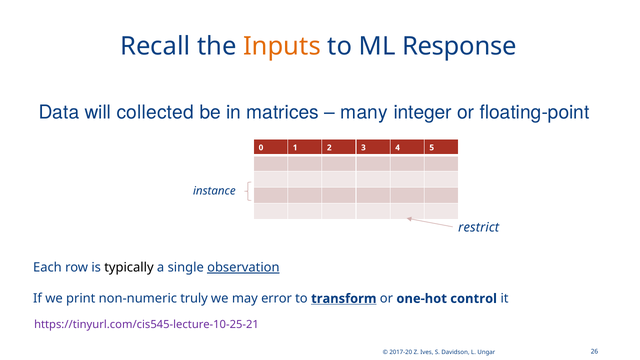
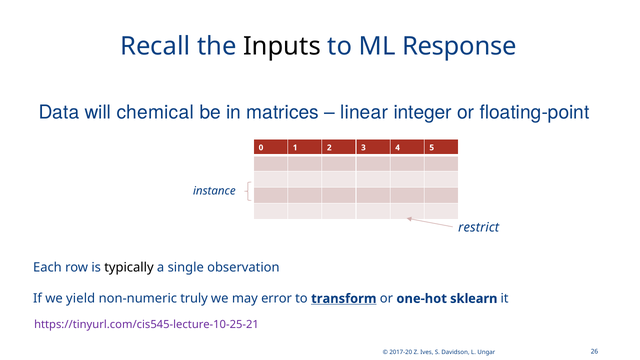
Inputs colour: orange -> black (282, 46)
collected: collected -> chemical (155, 112)
many: many -> linear (364, 112)
observation underline: present -> none (243, 268)
print: print -> yield (81, 299)
control: control -> sklearn (474, 299)
